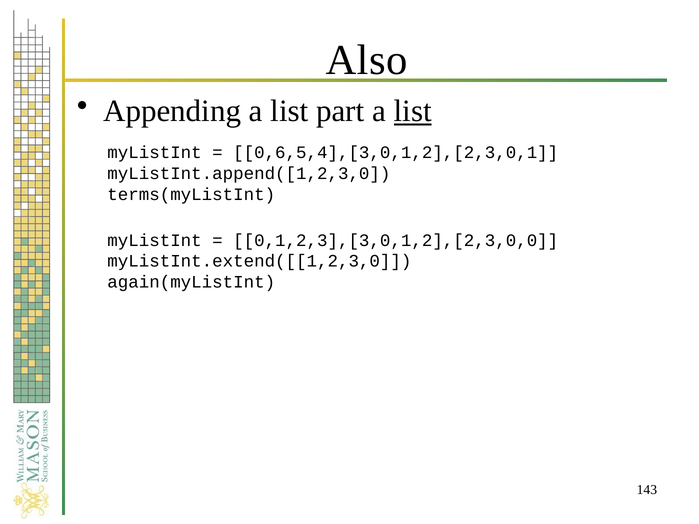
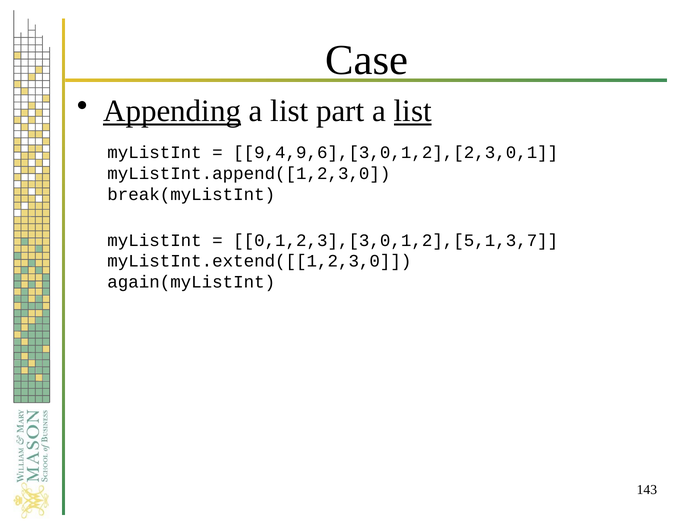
Also: Also -> Case (367, 60)
Appending underline: none -> present (172, 111)
0,6,5,4],[3,0,1,2],[2,3,0,1: 0,6,5,4],[3,0,1,2],[2,3,0,1 -> 9,4,9,6],[3,0,1,2],[2,3,0,1 (396, 152)
terms(myListInt: terms(myListInt -> break(myListInt (191, 194)
0,1,2,3],[3,0,1,2],[2,3,0,0: 0,1,2,3],[3,0,1,2],[2,3,0,0 -> 0,1,2,3],[3,0,1,2],[5,1,3,7 (396, 240)
